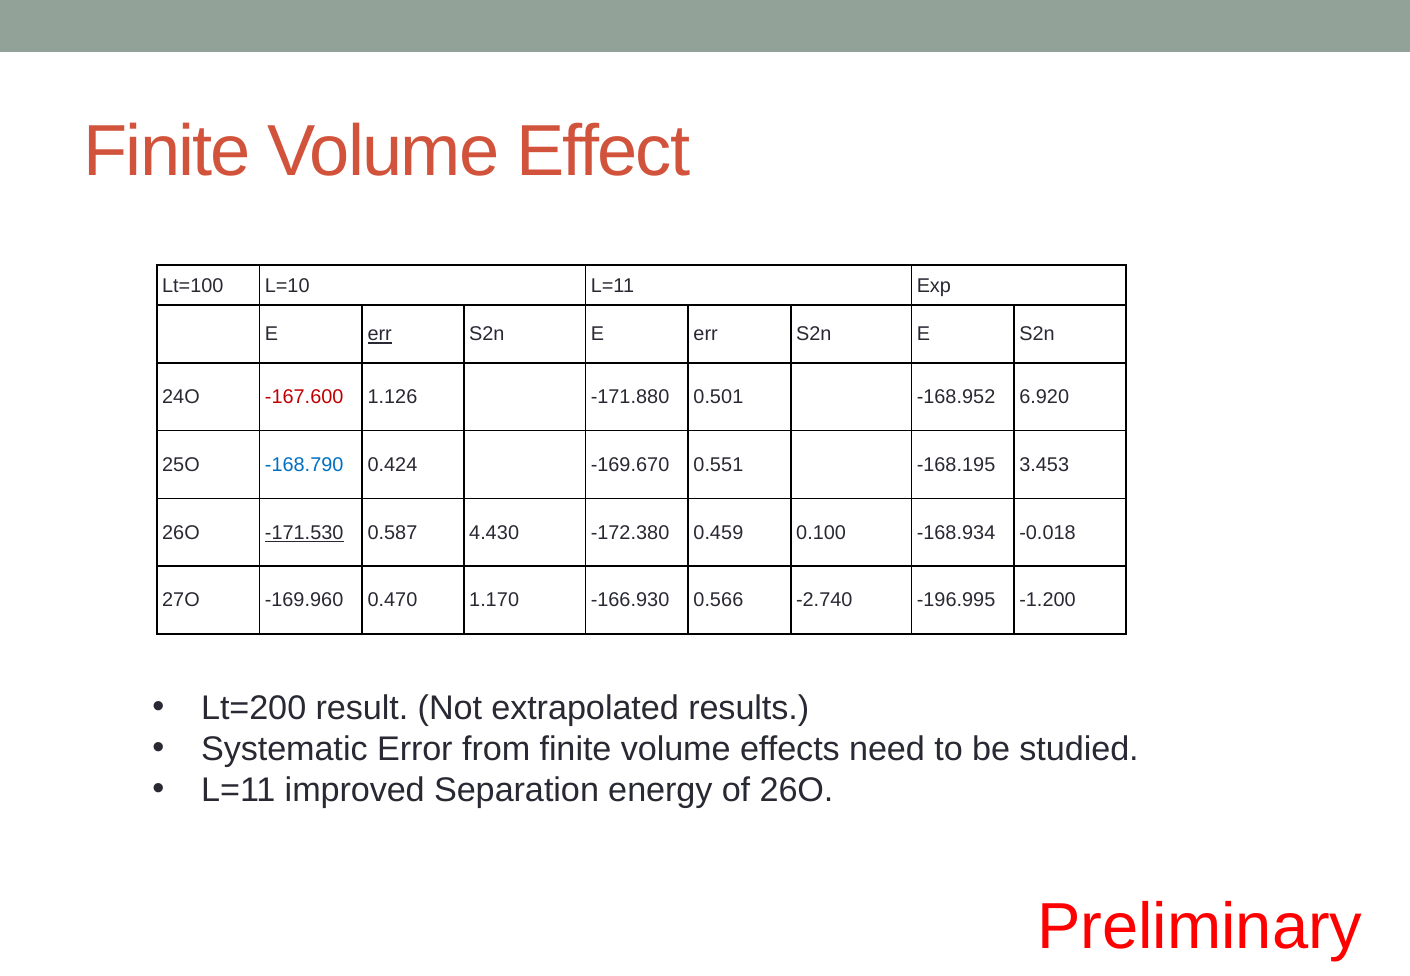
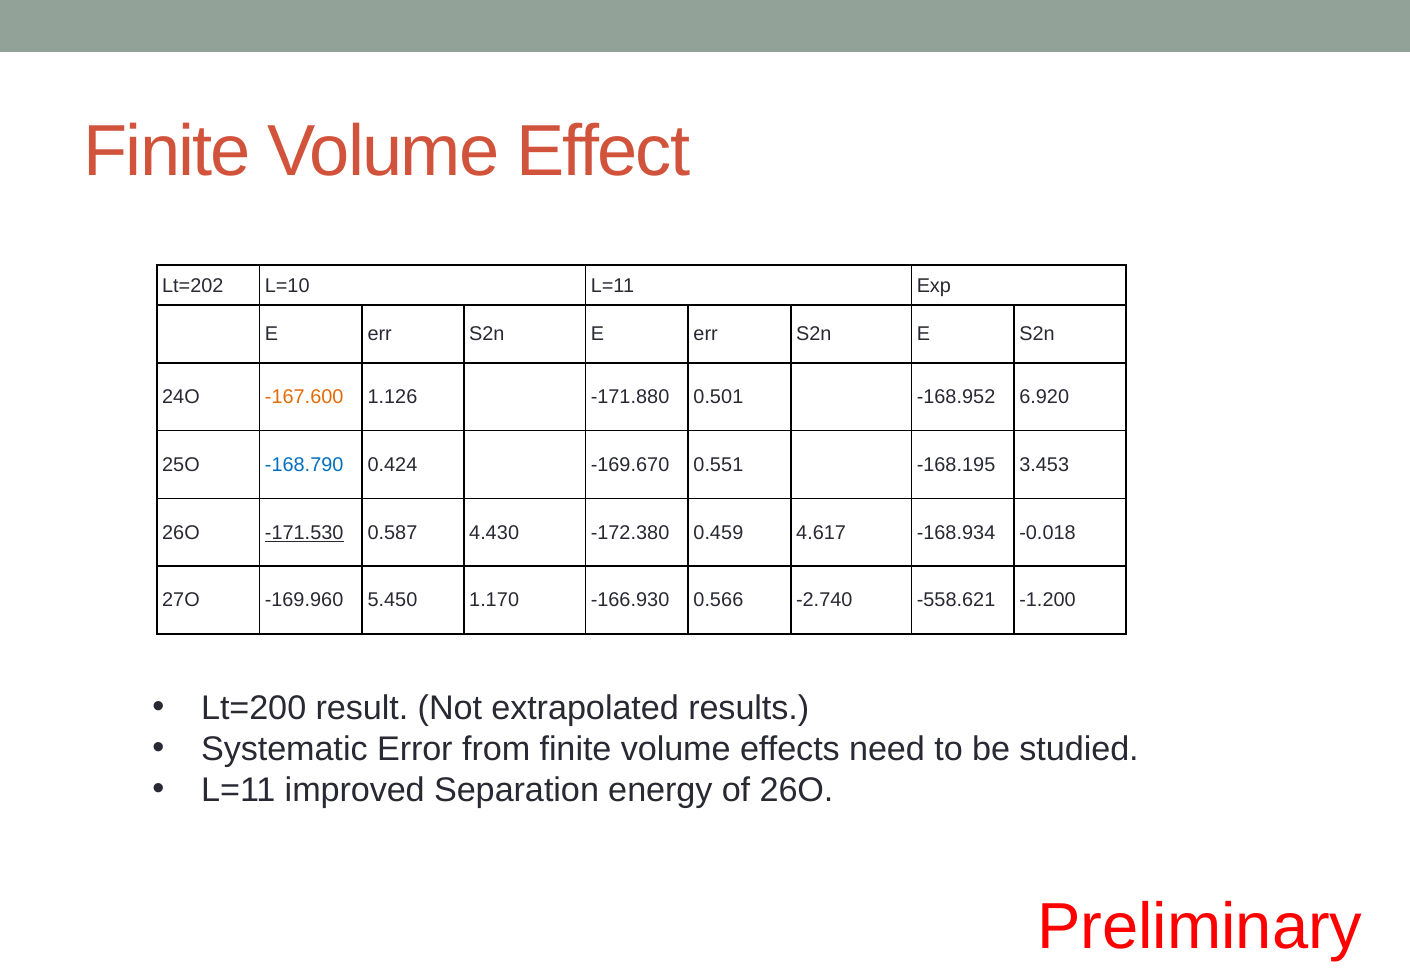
Lt=100: Lt=100 -> Lt=202 (193, 286)
err underline: present -> none (380, 334)
-167.600 colour: red -> orange (304, 397)
0.100: 0.100 -> 4.617 (821, 533)
0.470: 0.470 -> 5.450 (392, 600)
-196.995: -196.995 -> -558.621 (956, 600)
